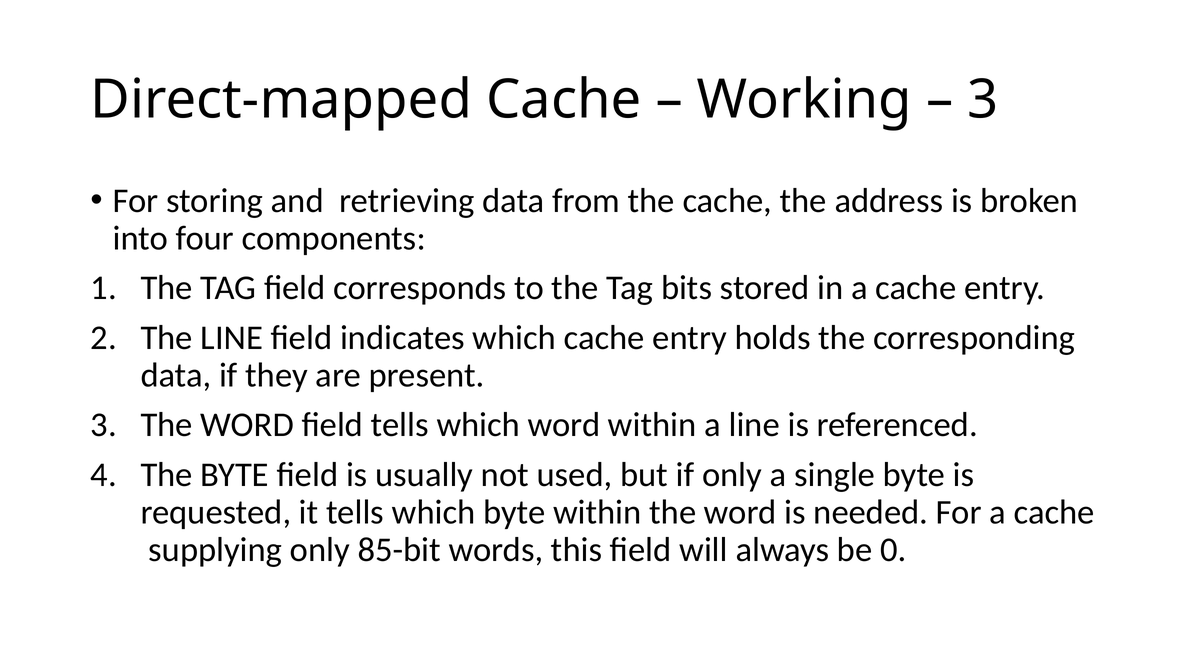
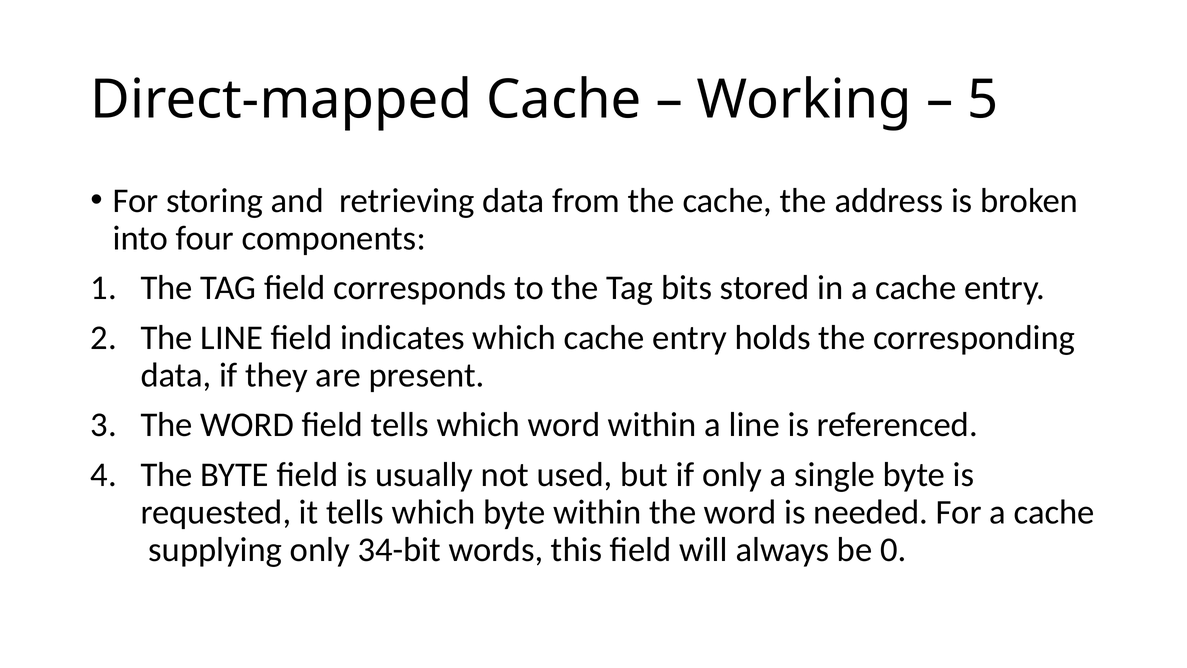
3: 3 -> 5 (983, 100)
85-bit: 85-bit -> 34-bit (399, 549)
